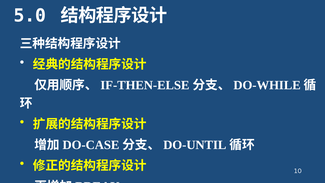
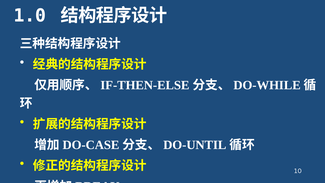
5.0: 5.0 -> 1.0 (30, 16)
